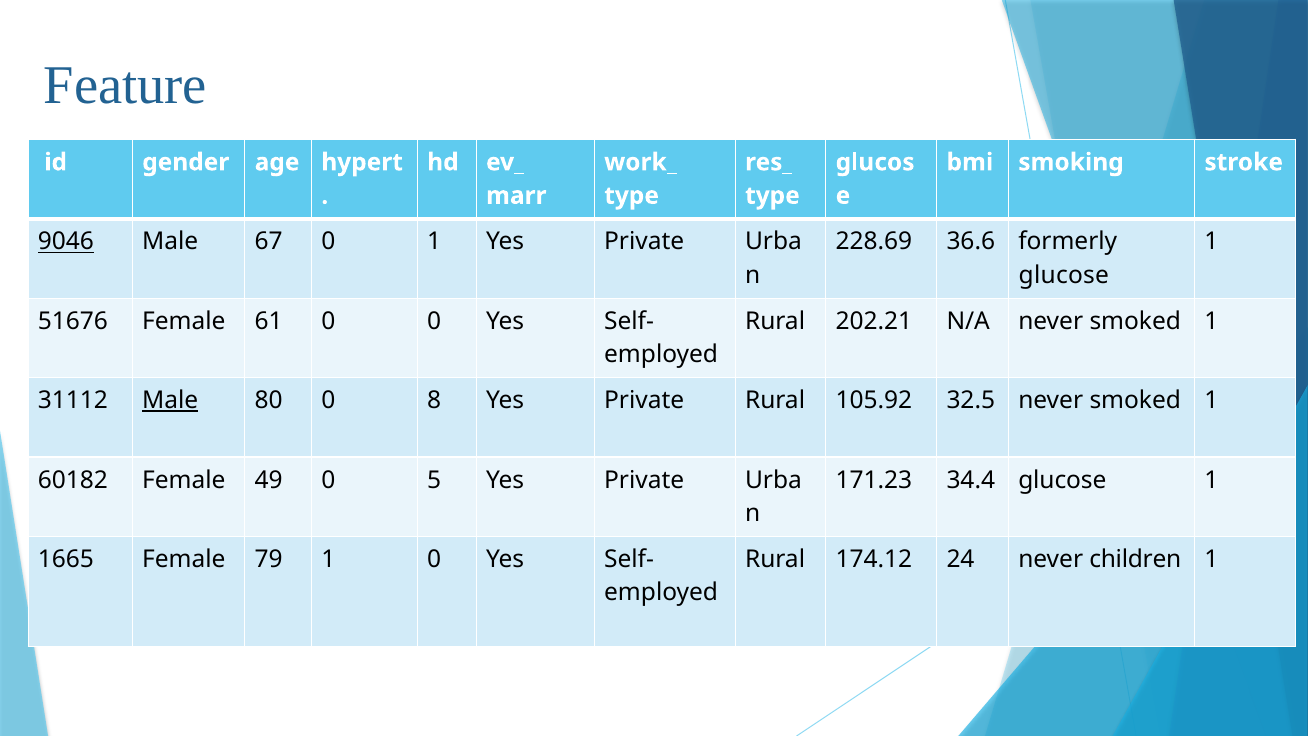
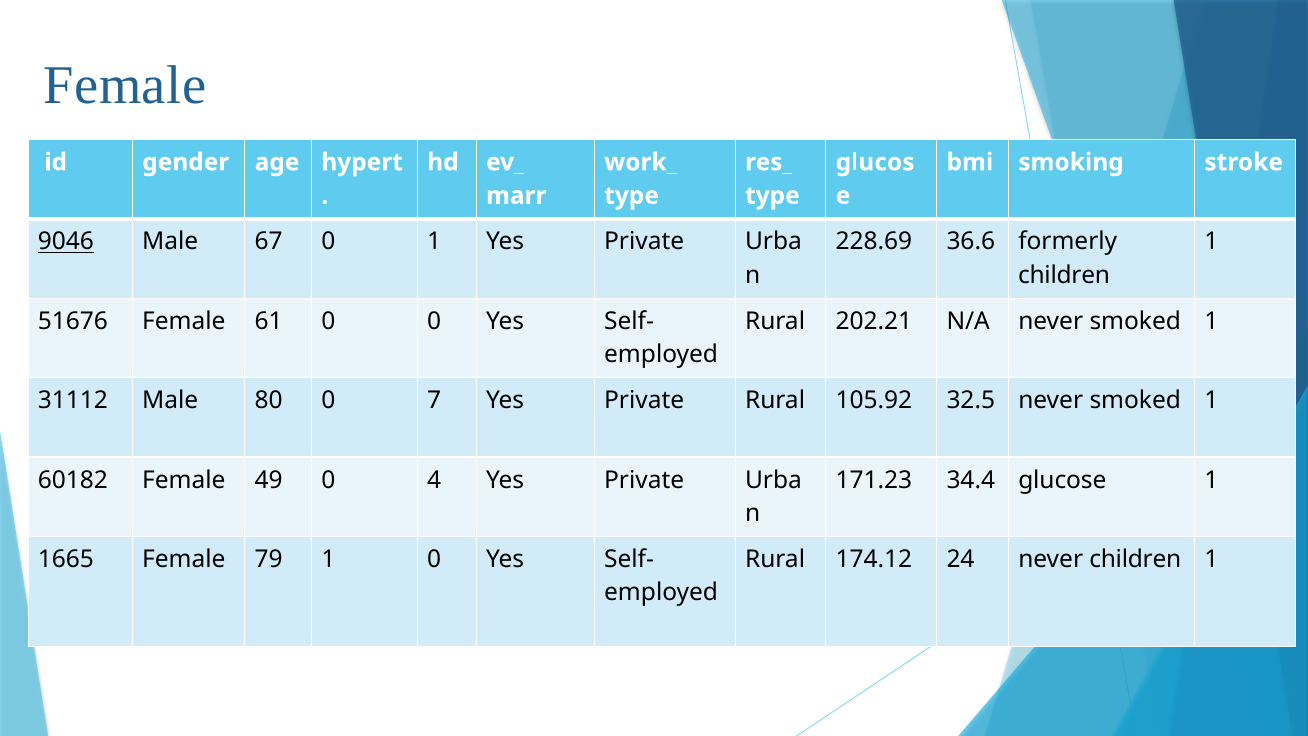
Feature: Feature -> Female (125, 85)
glucose: glucose -> children (1064, 275)
Male underline: present -> none (170, 400)
8: 8 -> 7 (434, 400)
5: 5 -> 4 (434, 480)
